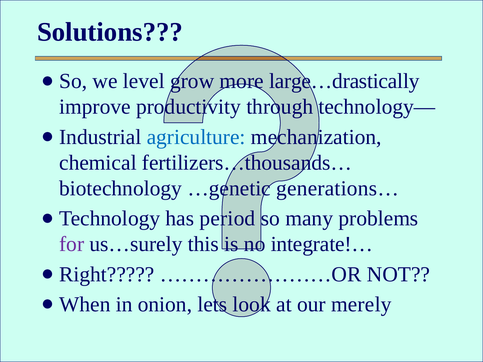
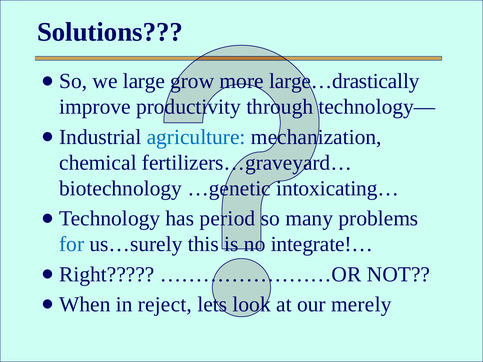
level: level -> large (144, 81)
fertilizers…thousands…: fertilizers…thousands… -> fertilizers…graveyard… (247, 163)
generations…: generations… -> intoxicating… (338, 189)
for colour: purple -> blue (72, 244)
onion: onion -> reject (165, 305)
